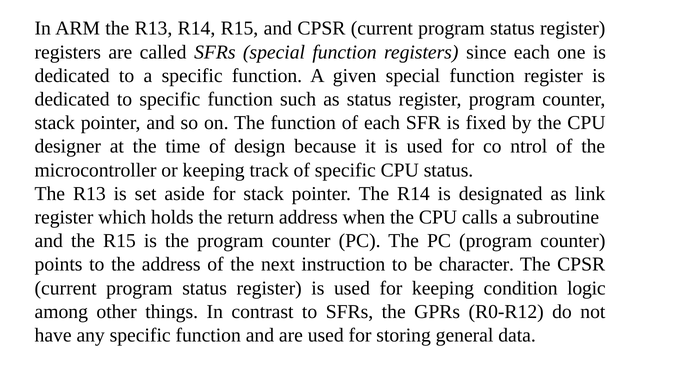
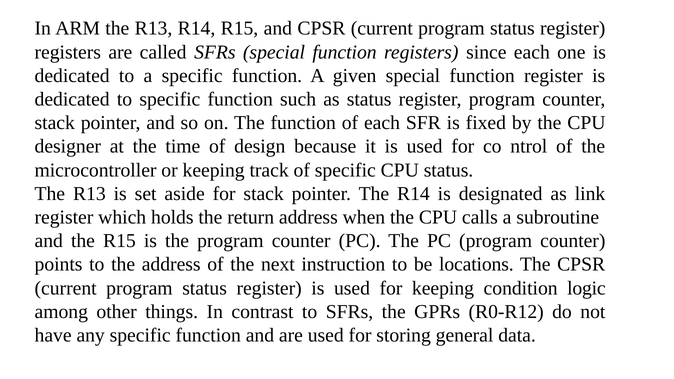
character: character -> locations (476, 265)
